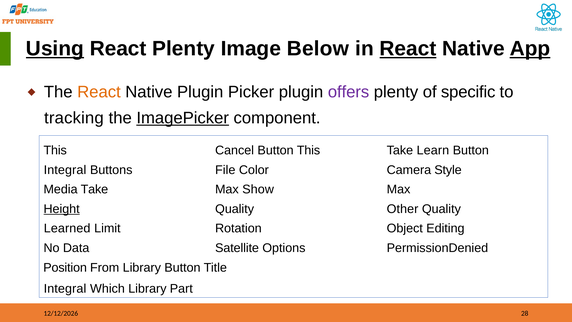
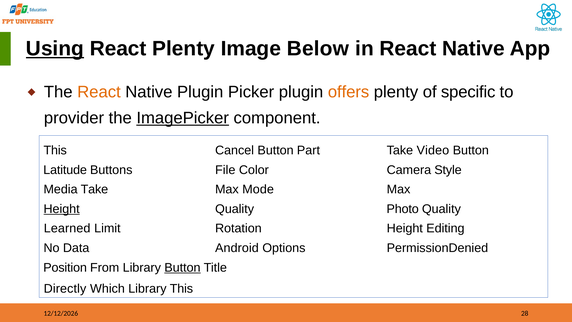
React underline: present -> none (408, 49)
App underline: present -> none (530, 49)
offers colour: purple -> orange (349, 92)
tracking: tracking -> provider (74, 118)
Button This: This -> Part (308, 150)
Learn: Learn -> Video (433, 150)
Integral: Integral -> Latitude (65, 170)
Show: Show -> Mode (258, 189)
Other: Other -> Photo (403, 209)
Rotation Object: Object -> Height (405, 228)
Satellite: Satellite -> Android (237, 248)
Button underline: none -> present (182, 267)
Integral: Integral -> Directly (65, 288)
Library Part: Part -> This (181, 288)
